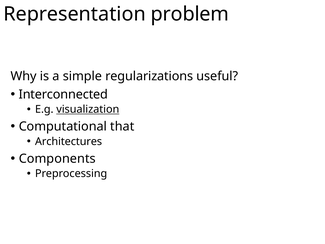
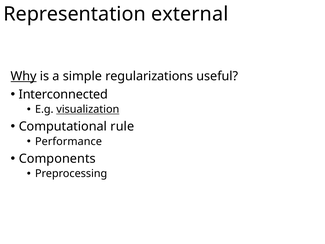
problem: problem -> external (190, 14)
Why underline: none -> present (24, 76)
that: that -> rule (122, 126)
Architectures: Architectures -> Performance (68, 141)
